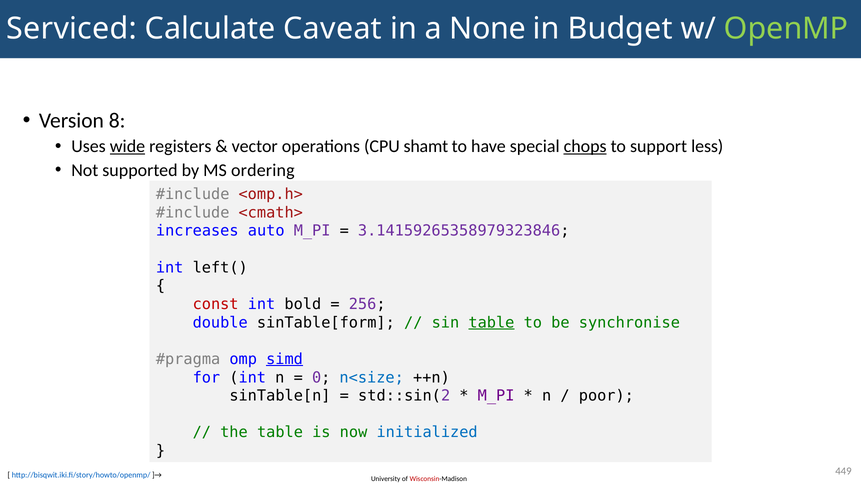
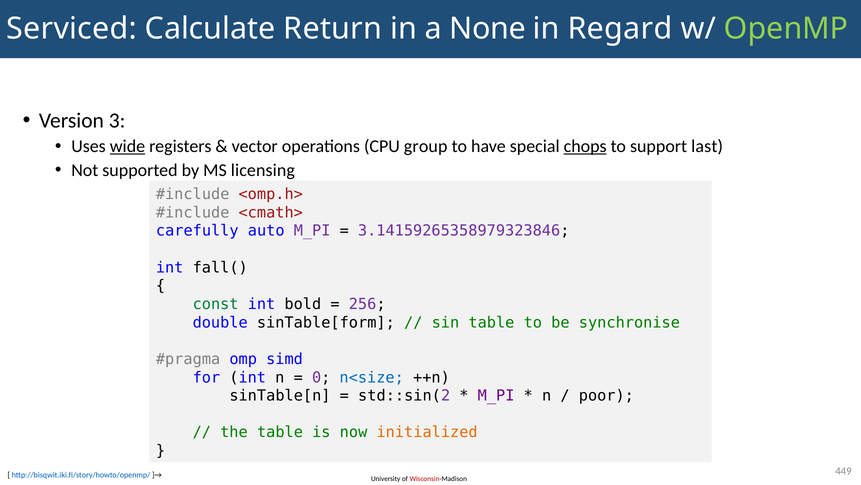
Caveat: Caveat -> Return (333, 29)
Budget: Budget -> Regard (620, 29)
8: 8 -> 3 (117, 120)
shamt: shamt -> group (426, 146)
less: less -> last (707, 146)
ordering: ordering -> licensing (263, 170)
increases: increases -> carefully (197, 230)
left(: left( -> fall( (220, 267)
const colour: red -> green (216, 304)
table underline: present -> none (491, 322)
simd underline: present -> none (285, 359)
initialized colour: blue -> orange (427, 432)
